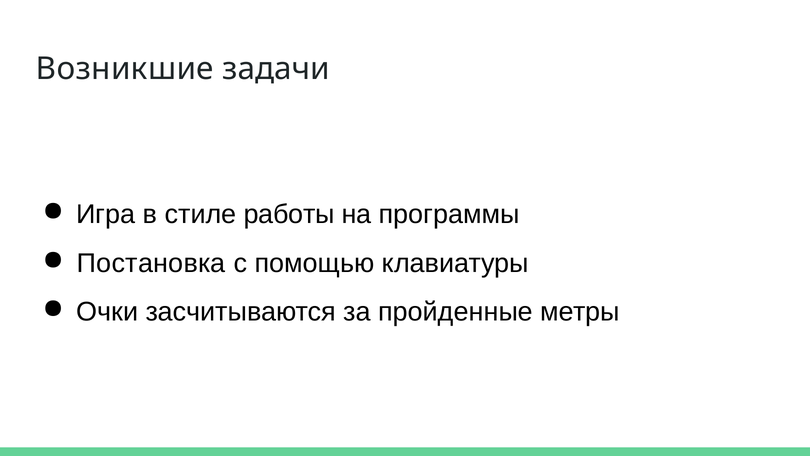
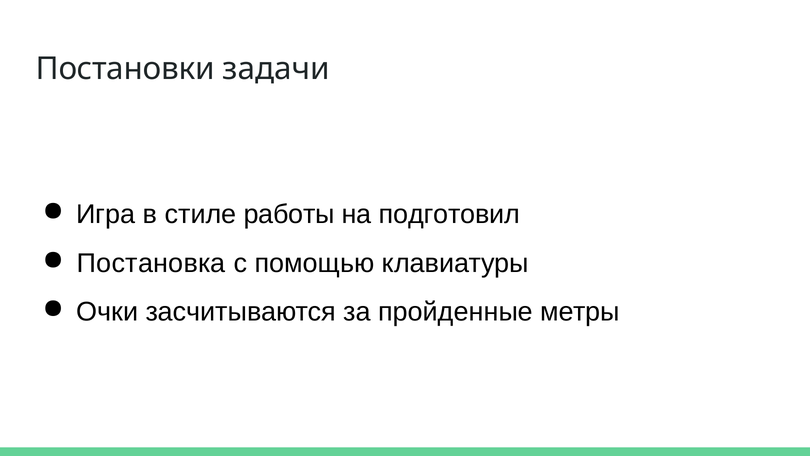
Возникшие: Возникшие -> Постановки (125, 69)
программы: программы -> подготовил (449, 214)
